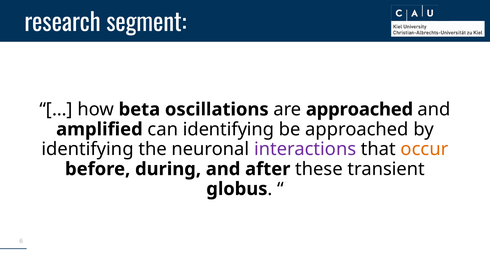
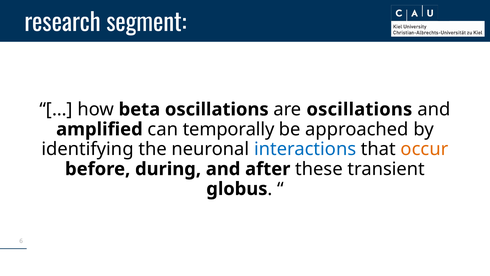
are approached: approached -> oscillations (359, 109)
can identifying: identifying -> temporally (229, 129)
interactions colour: purple -> blue (305, 149)
